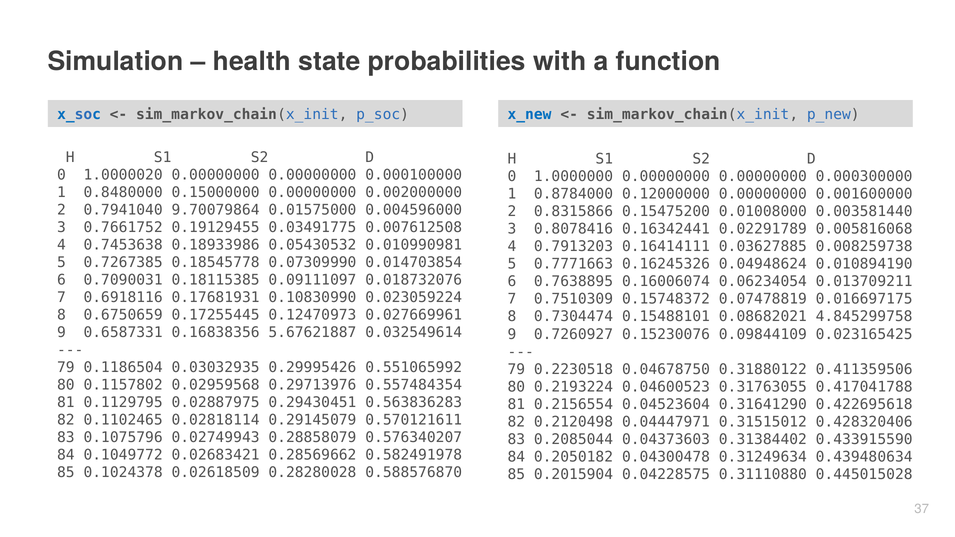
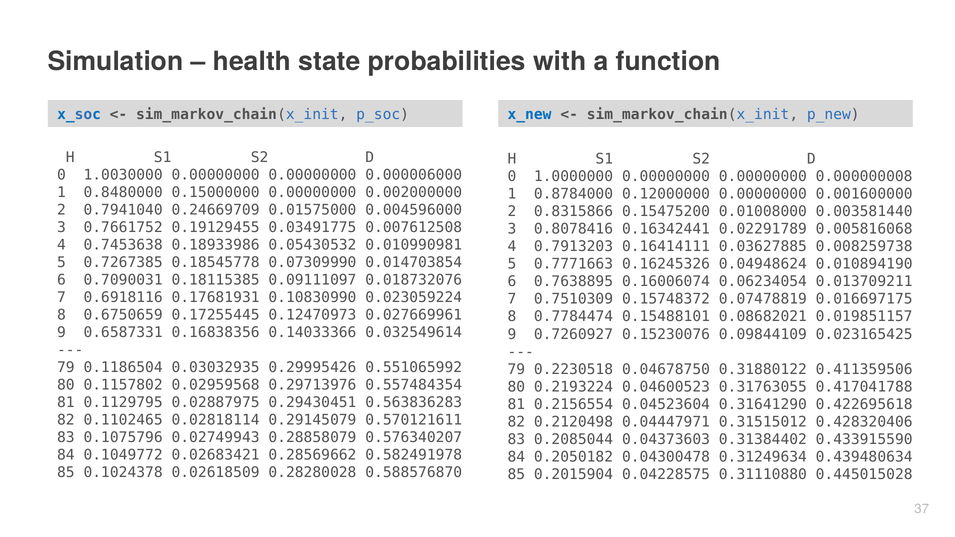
1.0000020: 1.0000020 -> 1.0030000 (123, 175)
0.000100000: 0.000100000 -> 0.000006000 (414, 175)
0.000300000: 0.000300000 -> 0.000000008 (864, 177)
9.70079864: 9.70079864 -> 0.24669709 (216, 210)
0.7304474: 0.7304474 -> 0.7784474 (574, 317)
4.845299758: 4.845299758 -> 0.019851157 (864, 317)
5.67621887: 5.67621887 -> 0.14033366 (312, 333)
